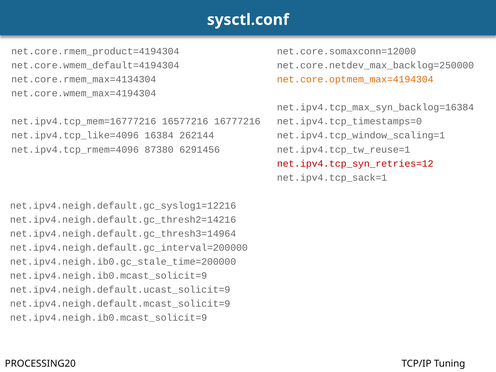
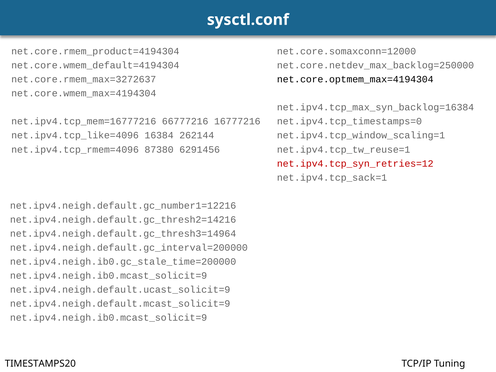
net.core.rmem_max=4134304: net.core.rmem_max=4134304 -> net.core.rmem_max=3272637 (84, 79)
net.core.optmem_max=4194304 colour: orange -> black (355, 79)
16577216: 16577216 -> 66777216 (185, 121)
net.ipv4.neigh.default.gc_syslog1=12216: net.ipv4.neigh.default.gc_syslog1=12216 -> net.ipv4.neigh.default.gc_number1=12216 (123, 206)
PROCESSING20: PROCESSING20 -> TIMESTAMPS20 (40, 364)
